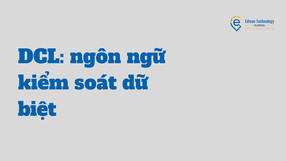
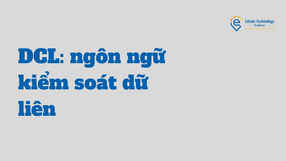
biệt: biệt -> liên (37, 110)
